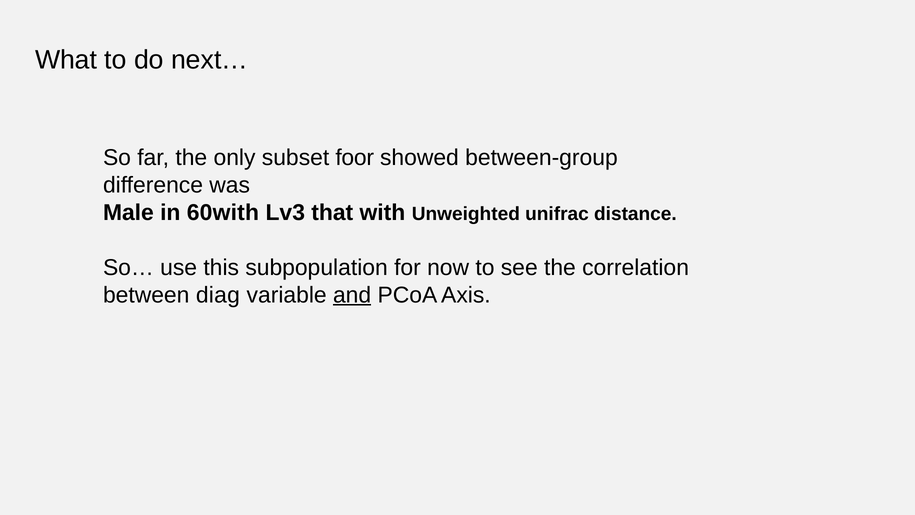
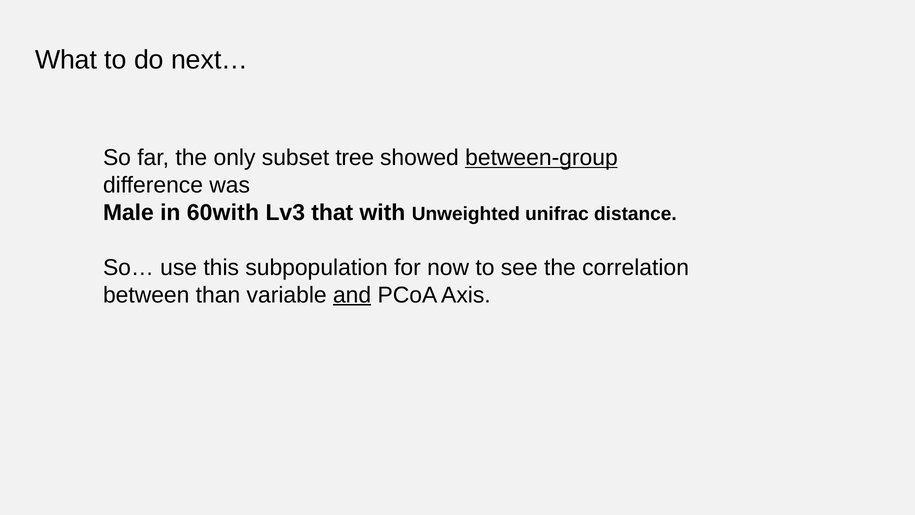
foor: foor -> tree (355, 158)
between-group underline: none -> present (541, 158)
diag: diag -> than (218, 295)
